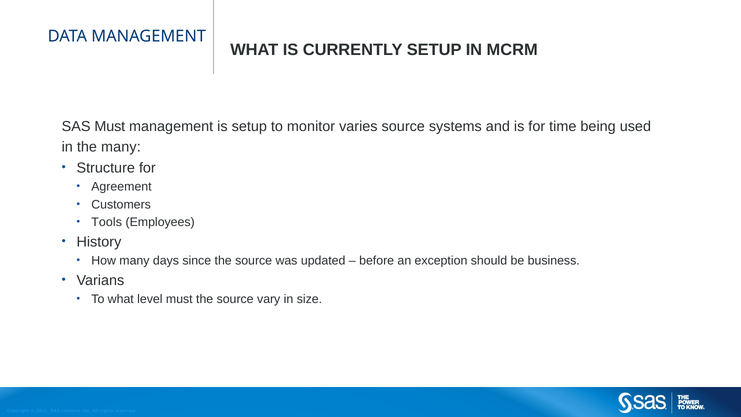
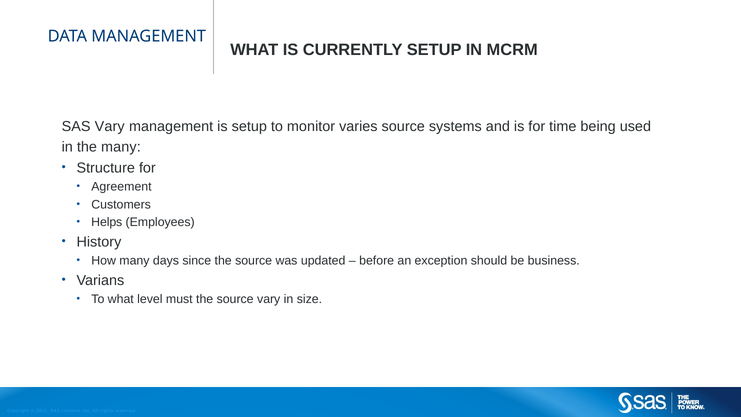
SAS Must: Must -> Vary (110, 126)
Tools: Tools -> Helps (107, 222)
